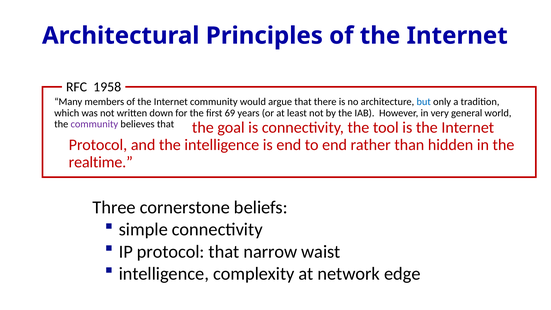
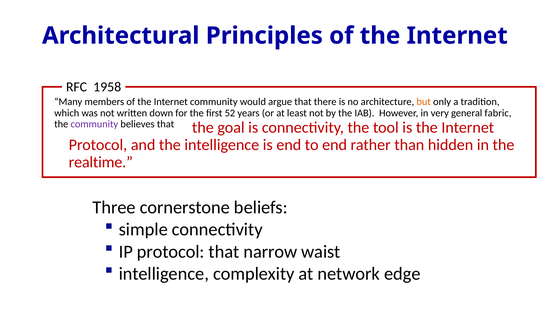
but colour: blue -> orange (424, 102)
69: 69 -> 52 (230, 113)
world: world -> fabric (498, 113)
